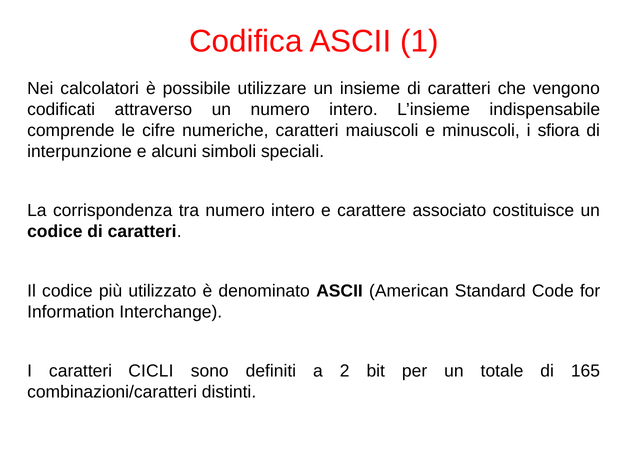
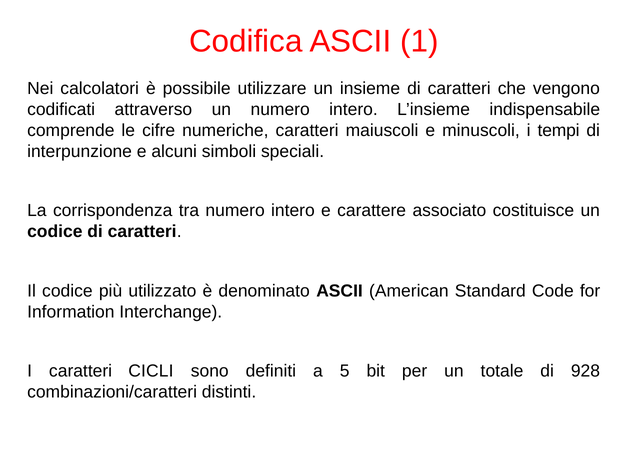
sfiora: sfiora -> tempi (559, 130)
2: 2 -> 5 (345, 371)
165: 165 -> 928 (585, 371)
